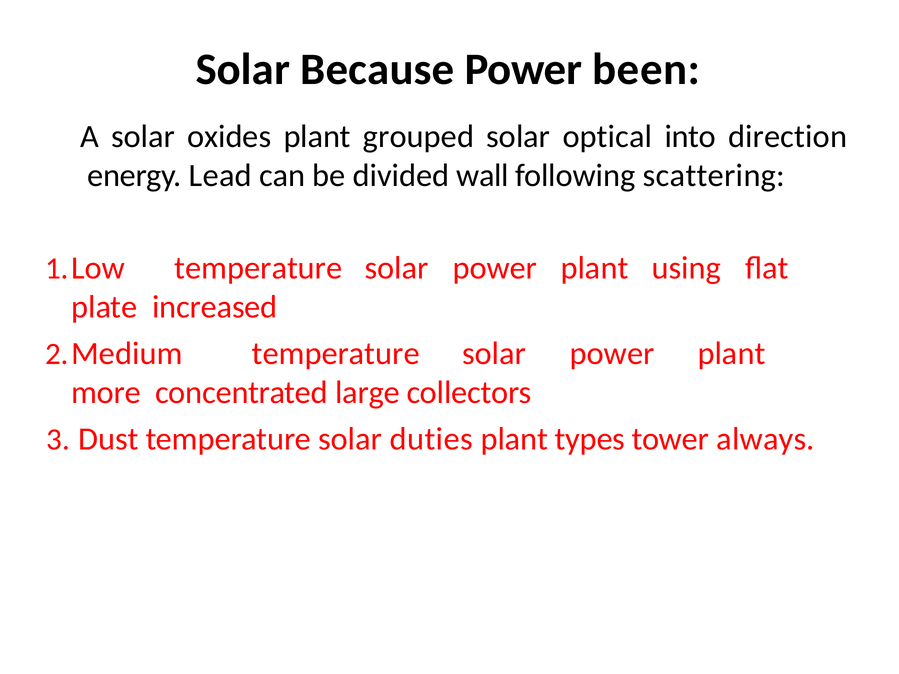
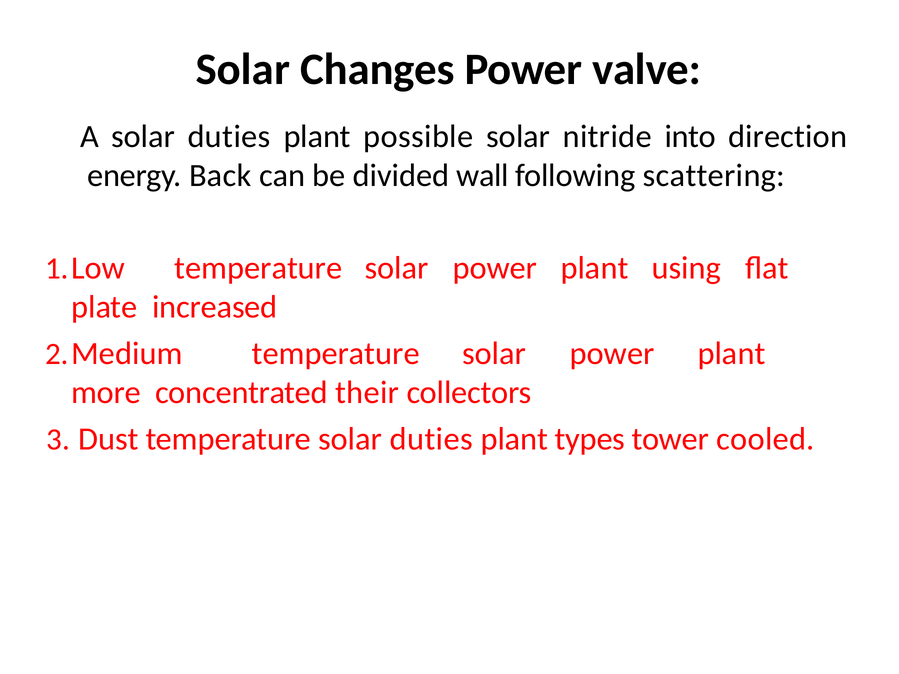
Because: Because -> Changes (377, 69)
been: been -> valve (647, 69)
A solar oxides: oxides -> duties (229, 137)
grouped: grouped -> possible (418, 137)
optical: optical -> nitride (607, 137)
Lead: Lead -> Back (220, 176)
large: large -> their (367, 393)
always: always -> cooled (765, 439)
